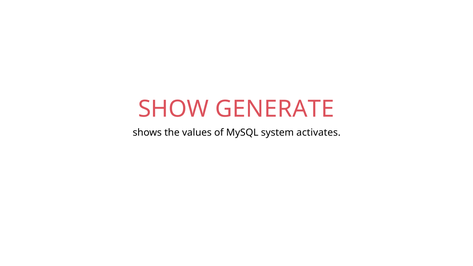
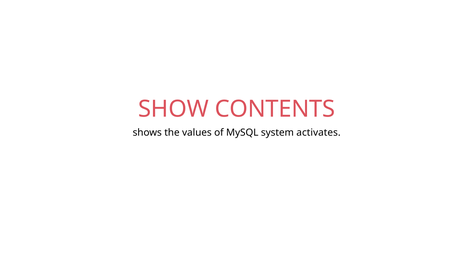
GENERATE: GENERATE -> CONTENTS (275, 109)
